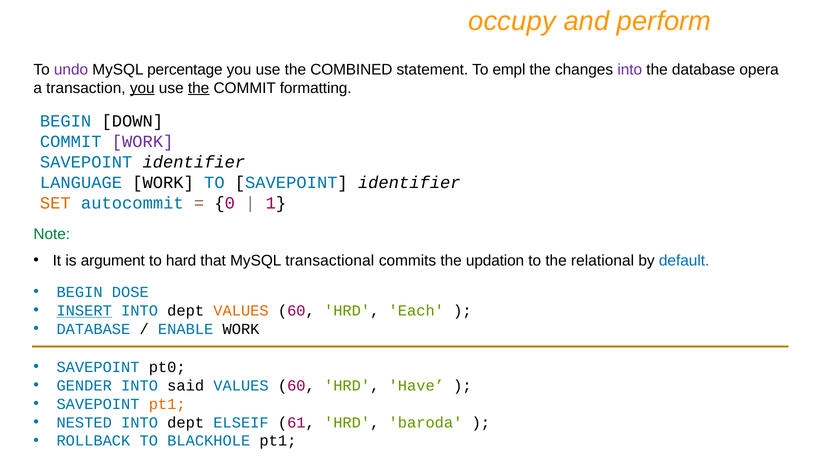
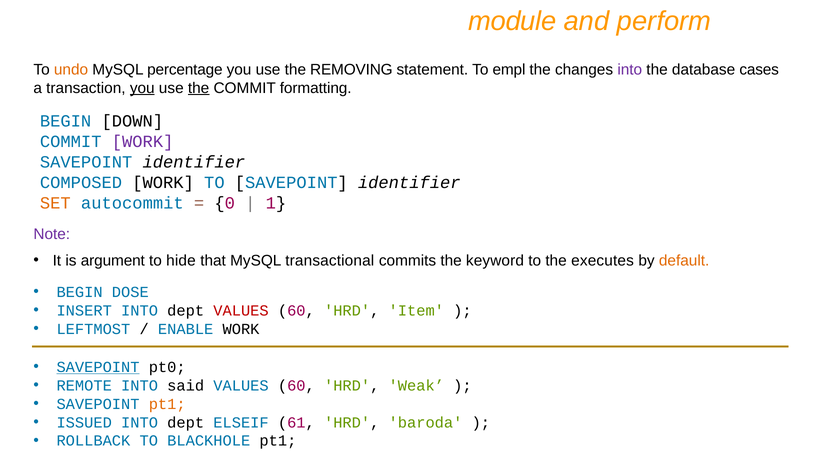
occupy: occupy -> module (512, 21)
undo colour: purple -> orange (71, 70)
COMBINED: COMBINED -> REMOVING (351, 70)
opera: opera -> cases (759, 70)
LANGUAGE: LANGUAGE -> COMPOSED (81, 183)
Note colour: green -> purple (52, 234)
hard: hard -> hide (181, 261)
updation: updation -> keyword (495, 261)
relational: relational -> executes (603, 261)
default colour: blue -> orange (684, 261)
INSERT underline: present -> none (84, 311)
VALUES colour: orange -> red (241, 311)
Each: Each -> Item (416, 311)
DATABASE: DATABASE -> LEFTMOST (93, 329)
SAVEPOINT underline: none -> present (98, 367)
GENDER: GENDER -> REMOTE (84, 386)
Have: Have -> Weak (416, 386)
NESTED: NESTED -> ISSUED (84, 423)
